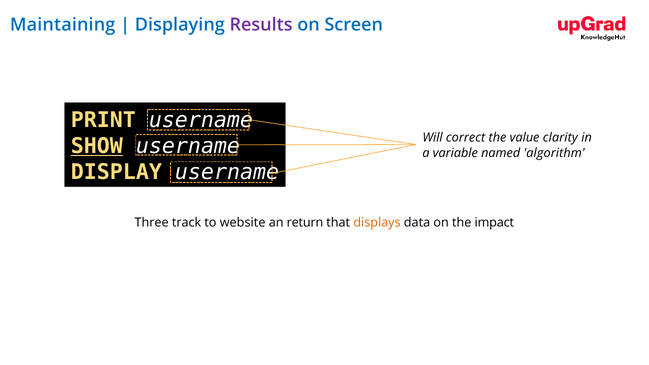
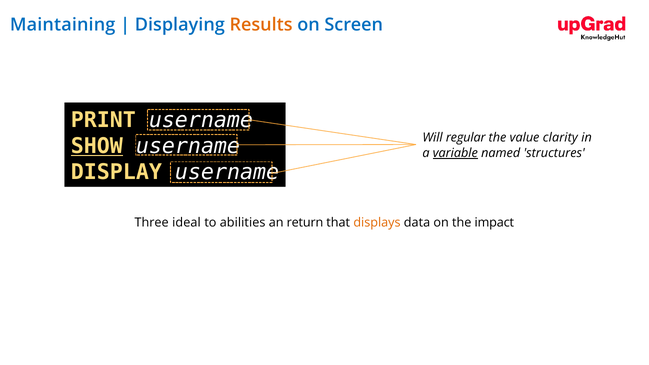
Results colour: purple -> orange (261, 25)
correct: correct -> regular (466, 138)
variable underline: none -> present (455, 153)
algorithm: algorithm -> structures (554, 153)
track: track -> ideal (186, 223)
website: website -> abilities (243, 223)
